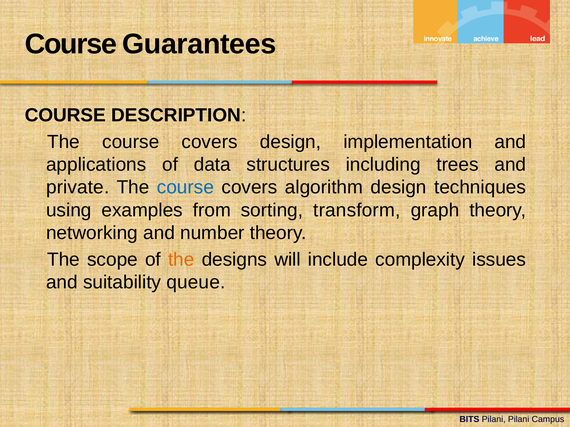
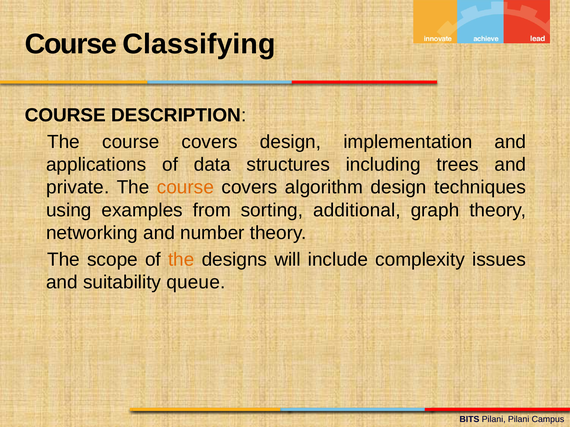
Guarantees: Guarantees -> Classifying (199, 44)
course colour: blue -> orange (185, 188)
transform: transform -> additional (357, 210)
